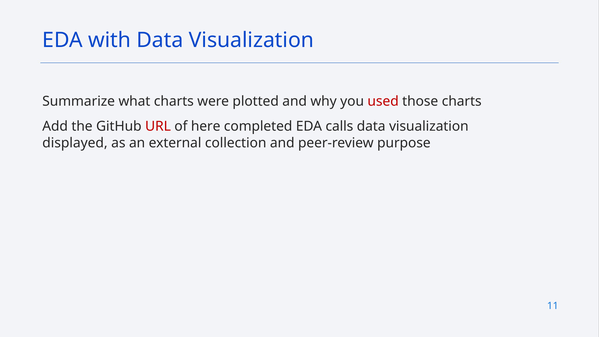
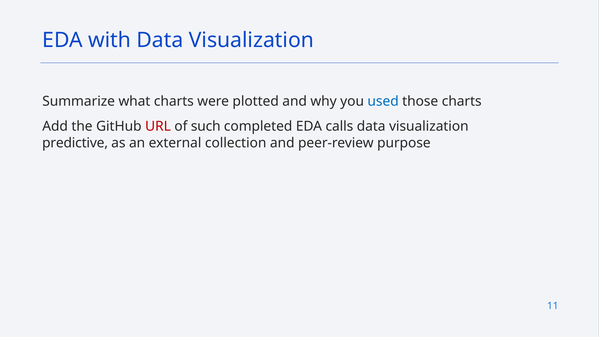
used colour: red -> blue (383, 101)
here: here -> such (206, 126)
displayed: displayed -> predictive (75, 143)
